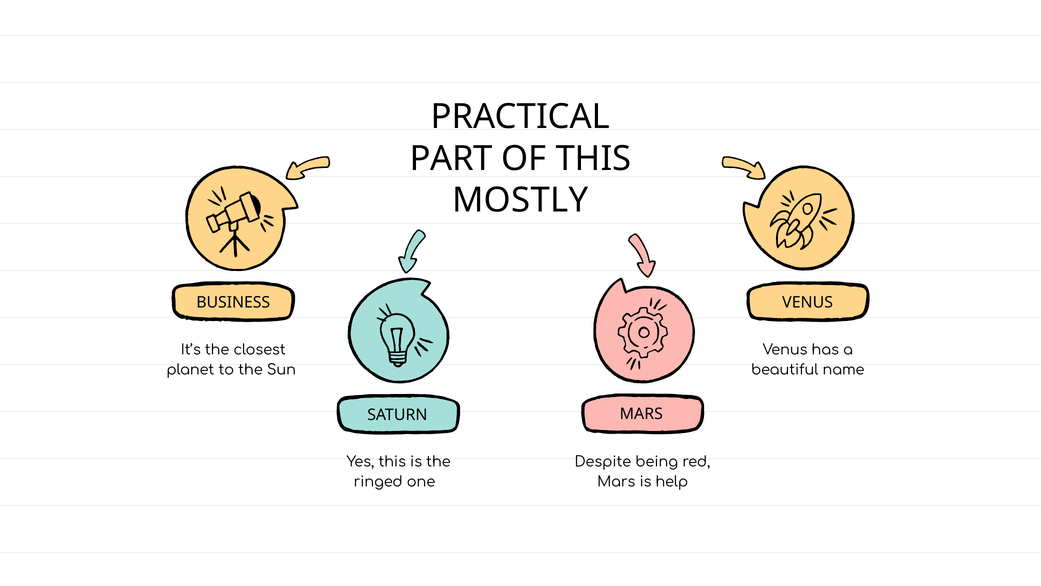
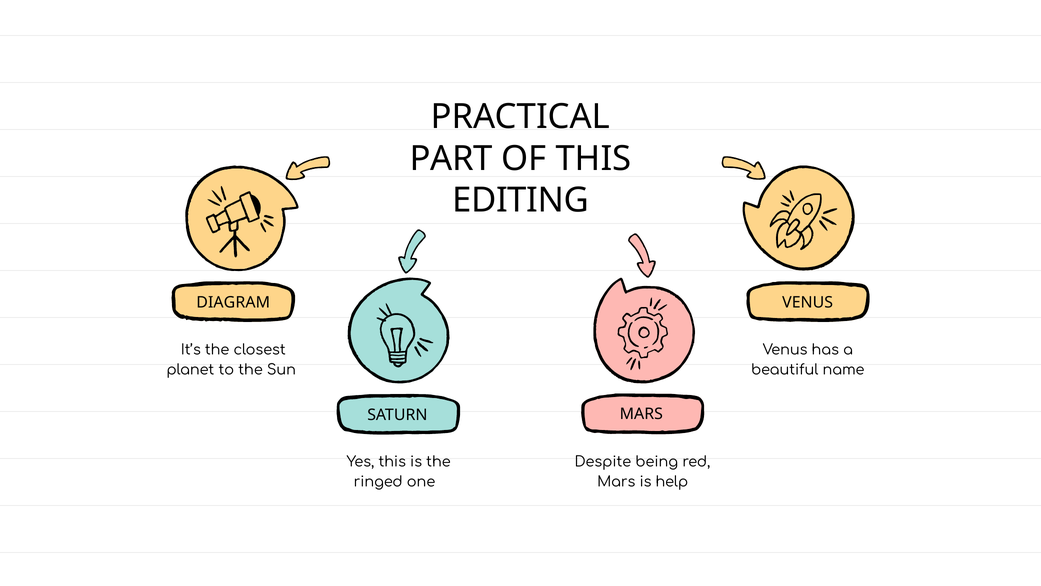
MOSTLY: MOSTLY -> EDITING (521, 200)
BUSINESS: BUSINESS -> DIAGRAM (233, 302)
